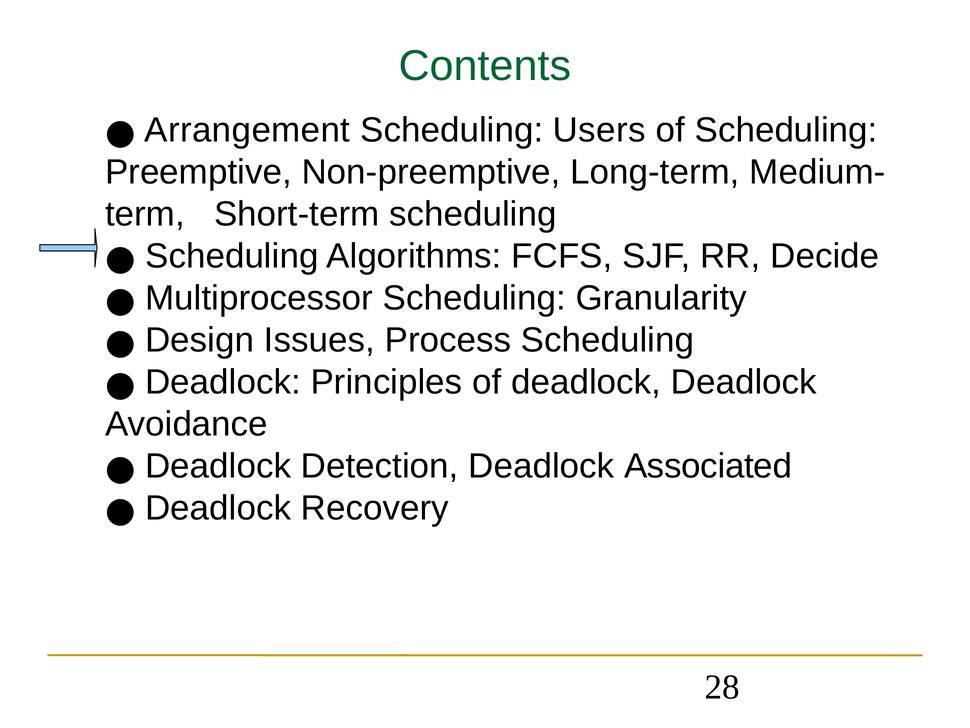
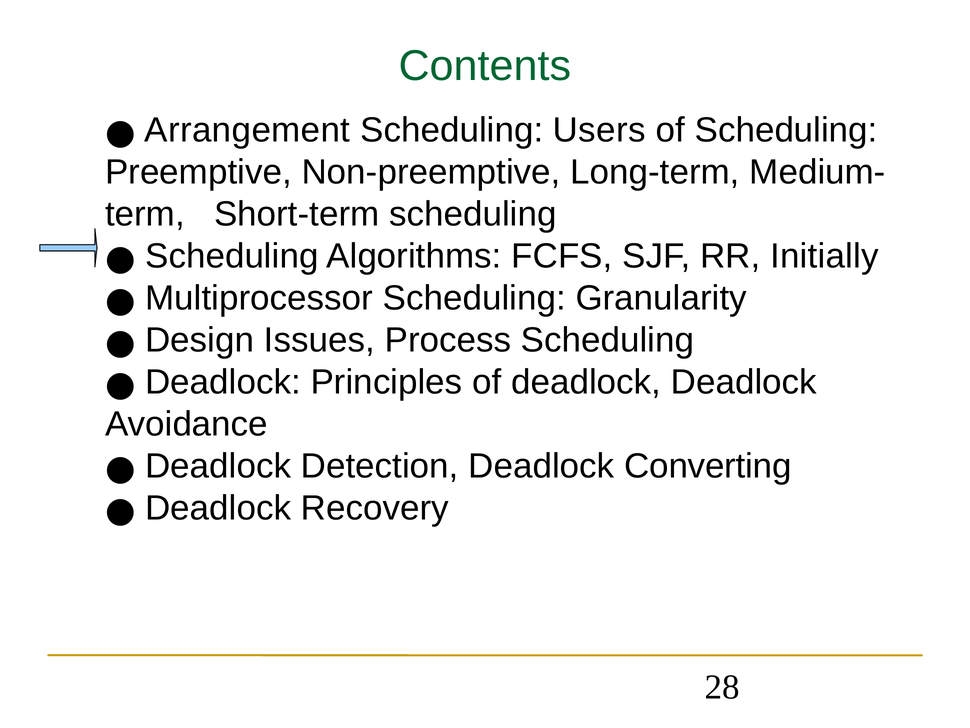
Decide: Decide -> Initially (825, 256)
Associated: Associated -> Converting (708, 466)
